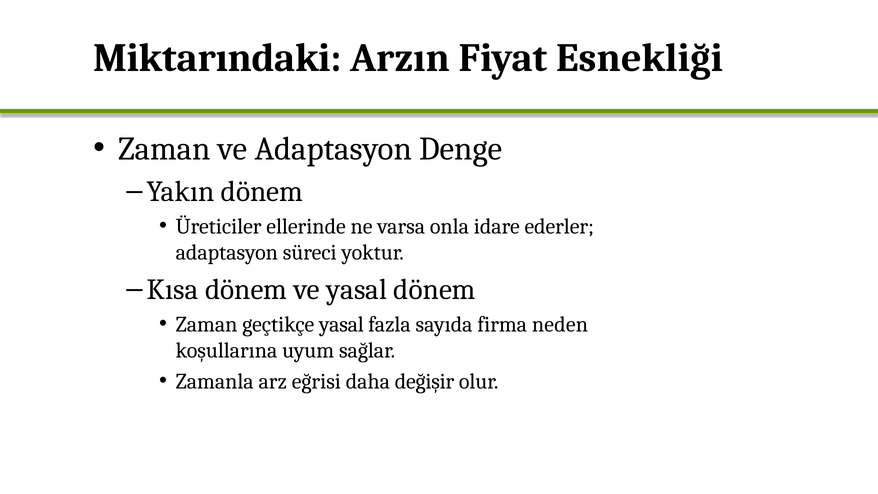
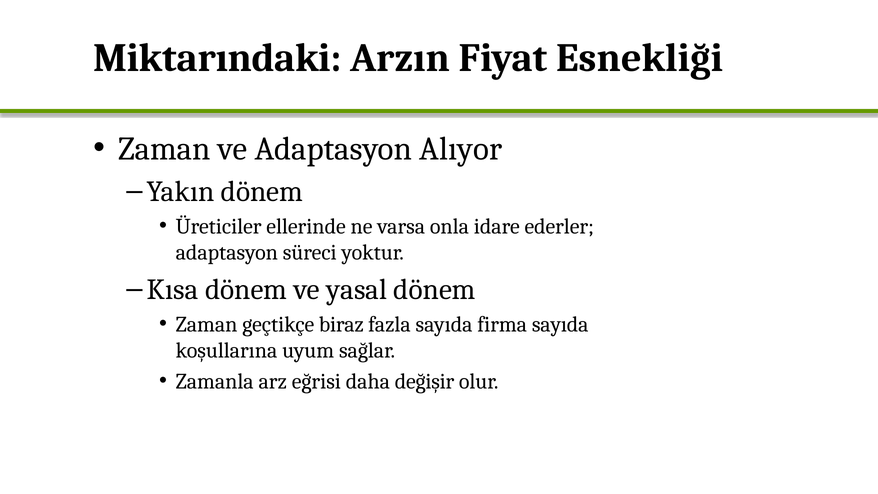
Denge: Denge -> Alıyor (461, 149)
geçtikçe yasal: yasal -> biraz (341, 324)
firma neden: neden -> sayıda (560, 324)
